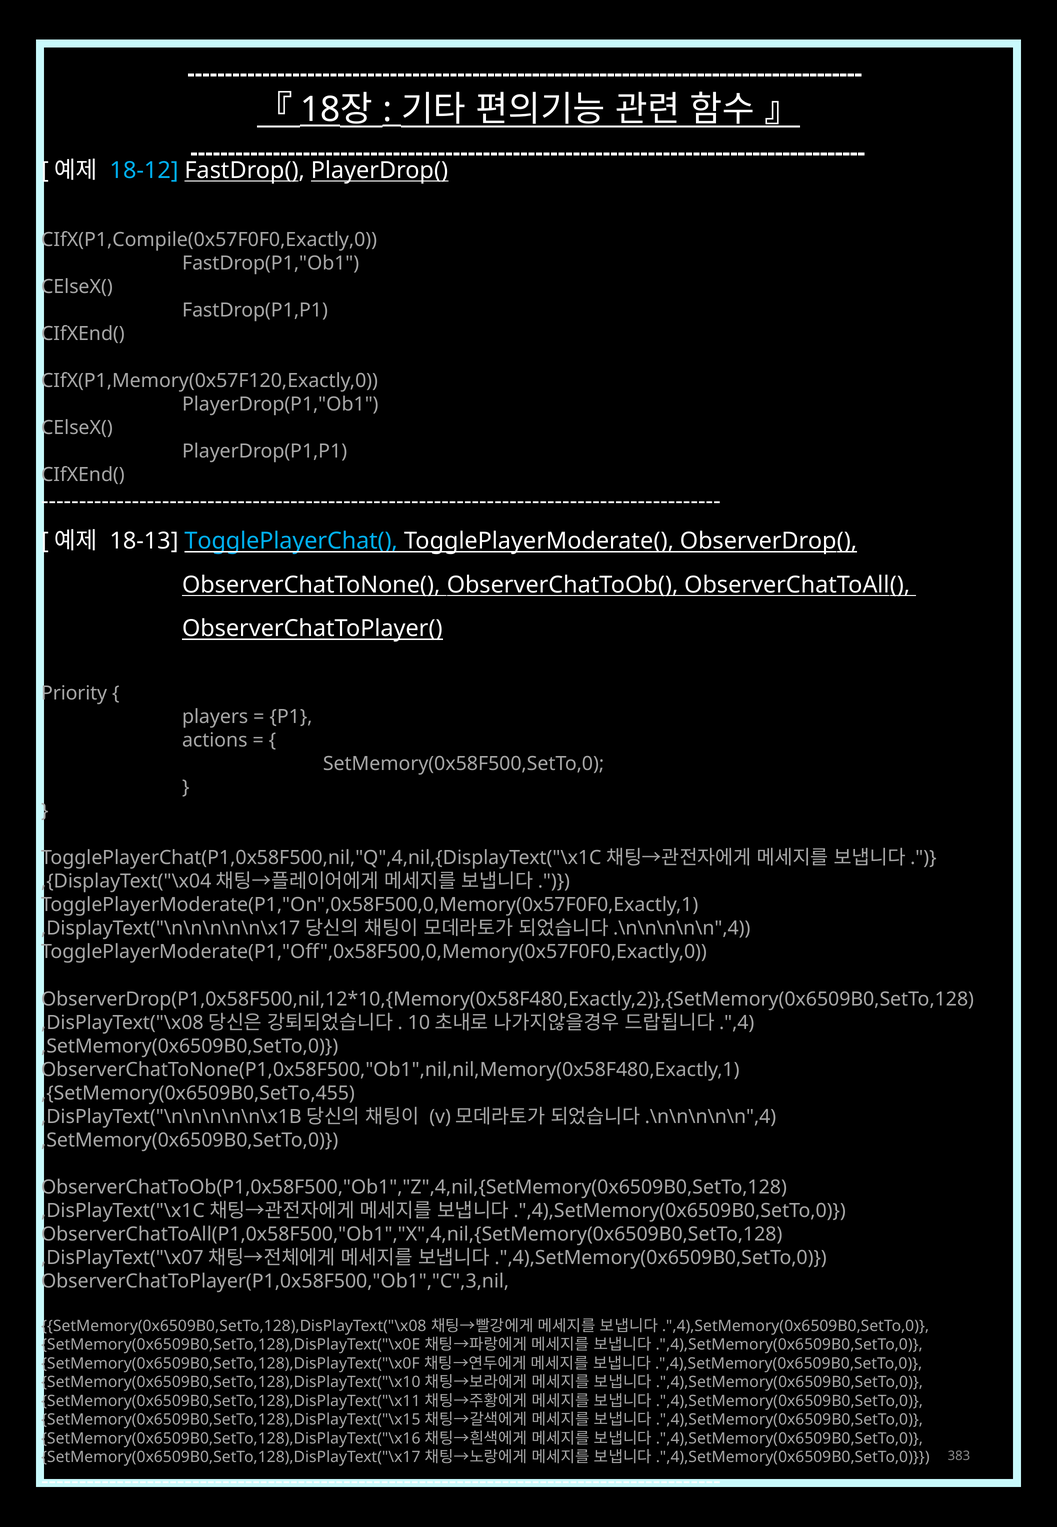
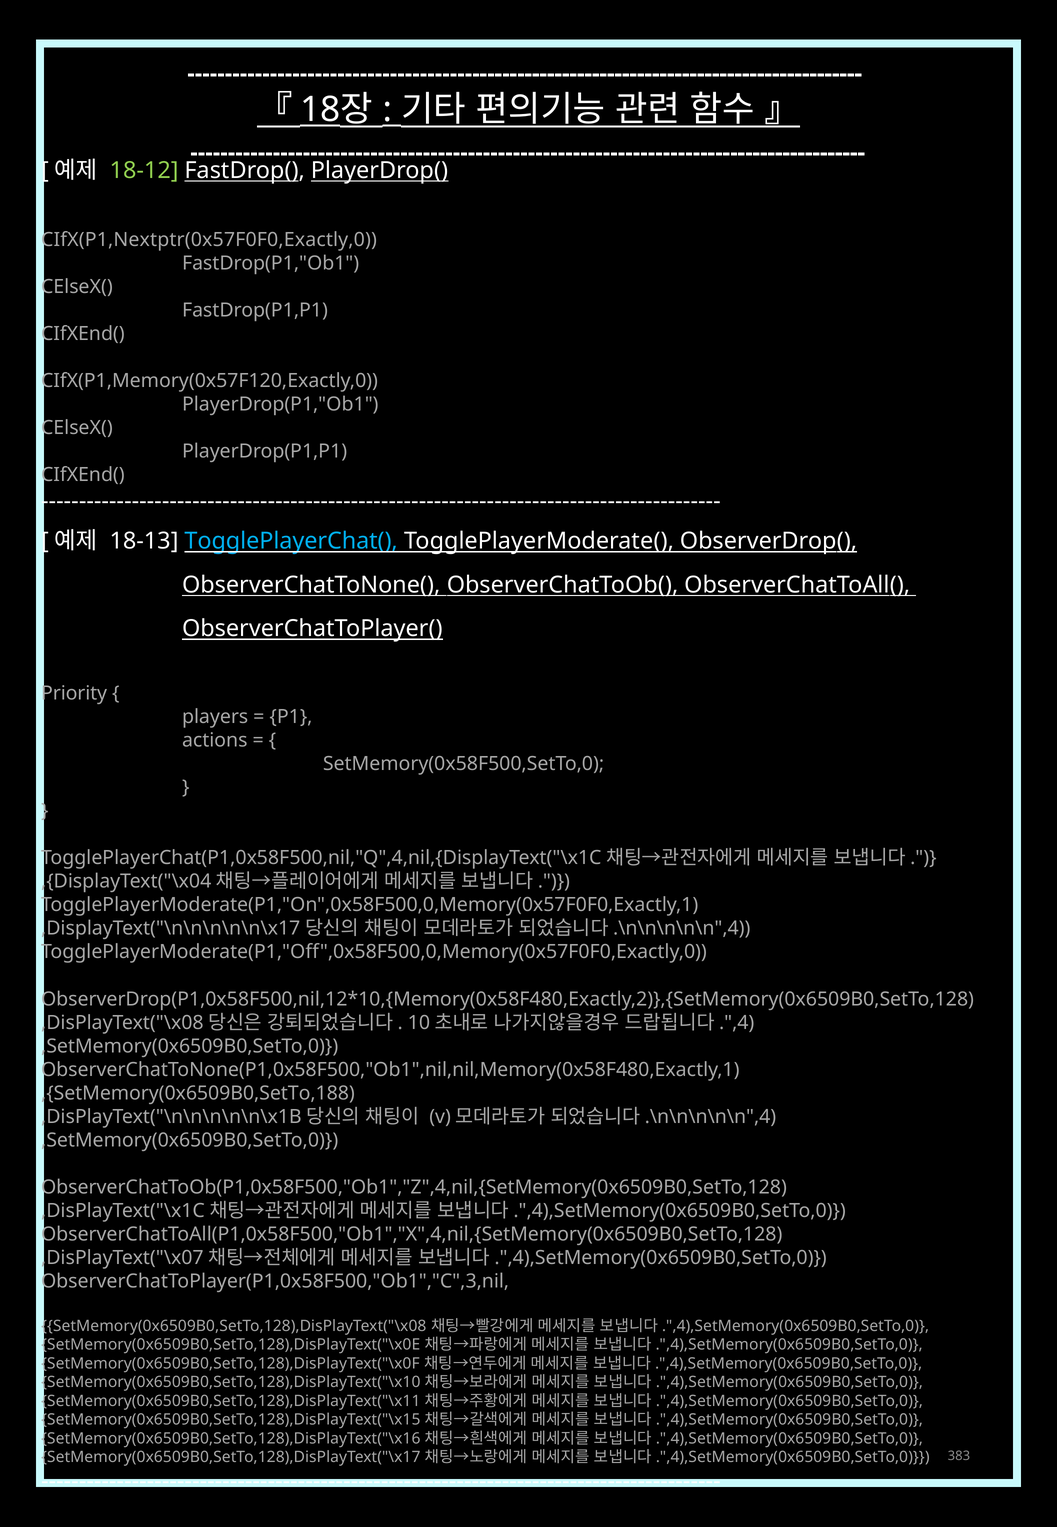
18-12 colour: light blue -> light green (144, 170)
CIfX(P1,Compile(0x57F0F0,Exactly,0: CIfX(P1,Compile(0x57F0F0,Exactly,0 -> CIfX(P1,Nextptr(0x57F0F0,Exactly,0 (209, 240)
,{SetMemory(0x6509B0,SetTo,455: ,{SetMemory(0x6509B0,SetTo,455 -> ,{SetMemory(0x6509B0,SetTo,188 (198, 1093)
